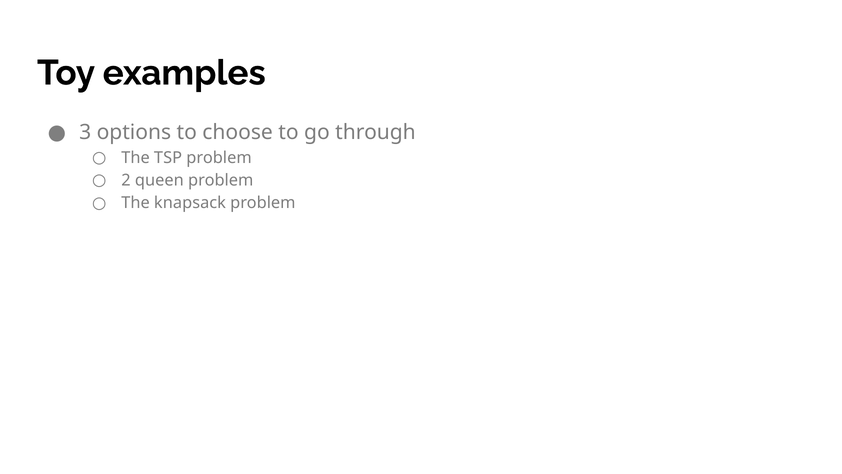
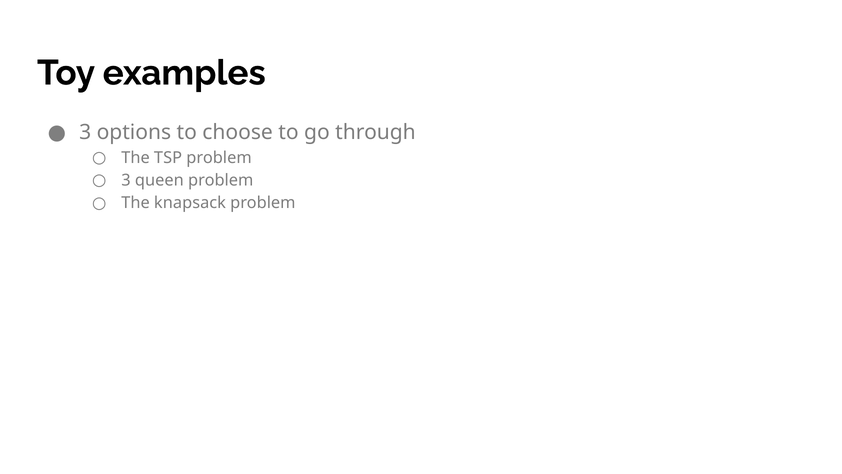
2: 2 -> 3 (126, 180)
